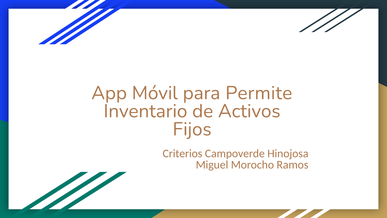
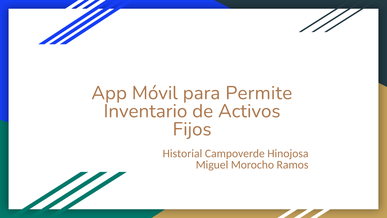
Criterios: Criterios -> Historial (182, 153)
